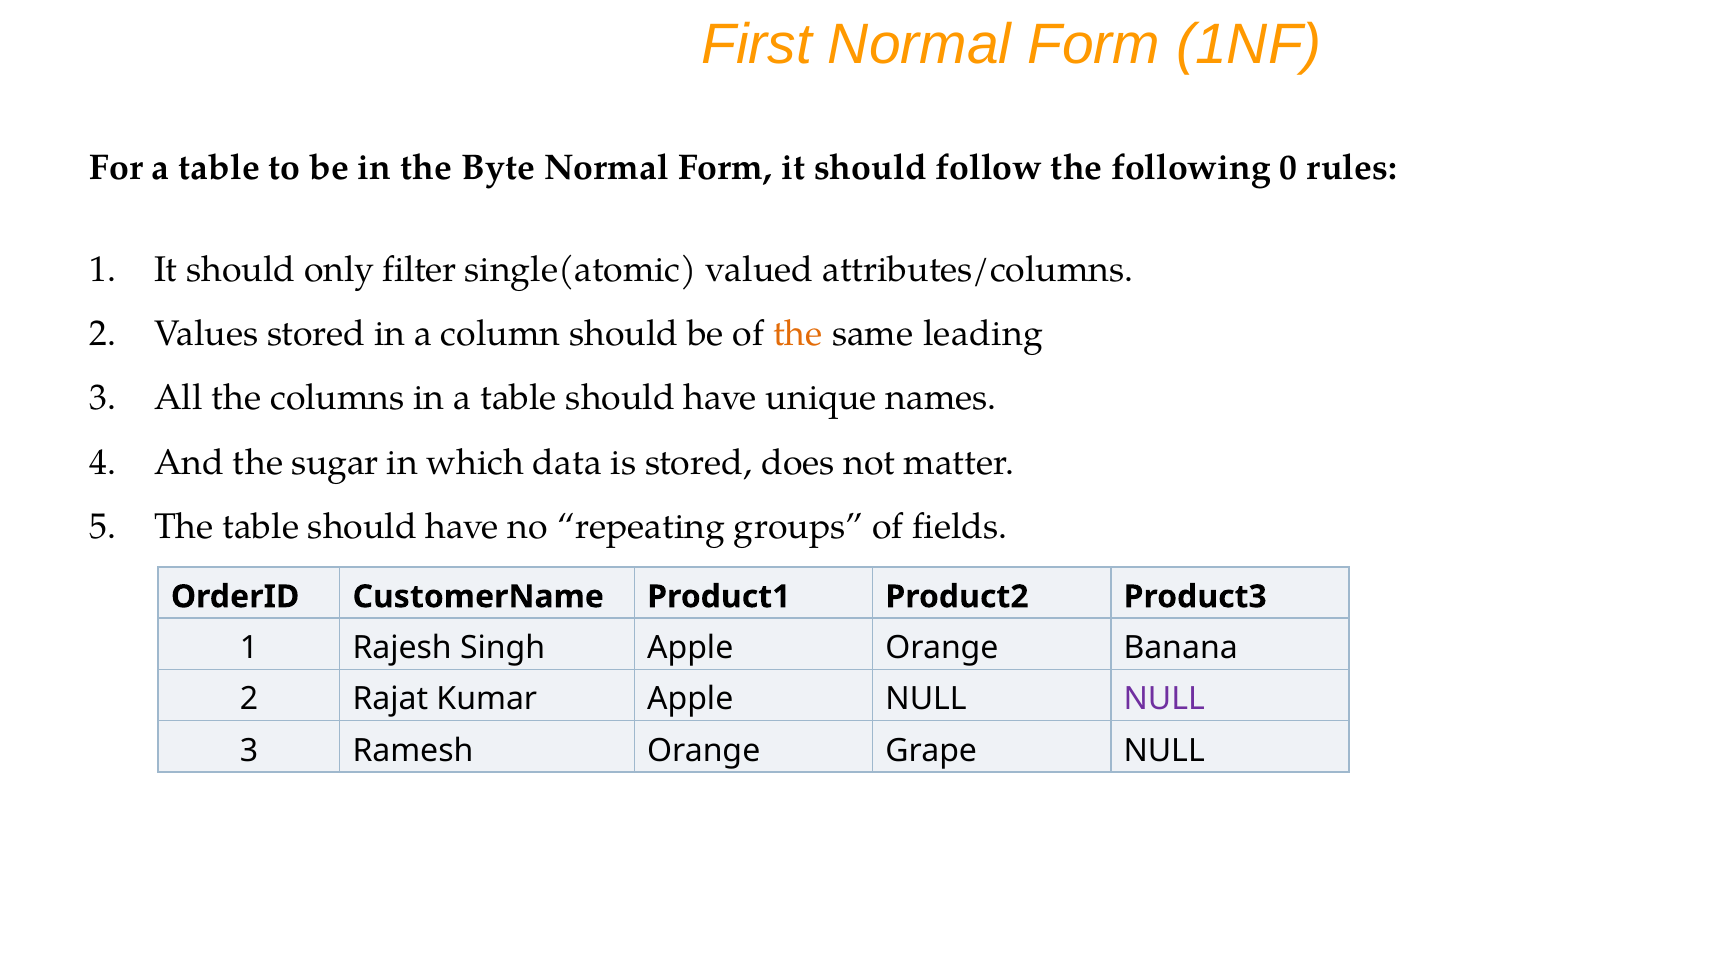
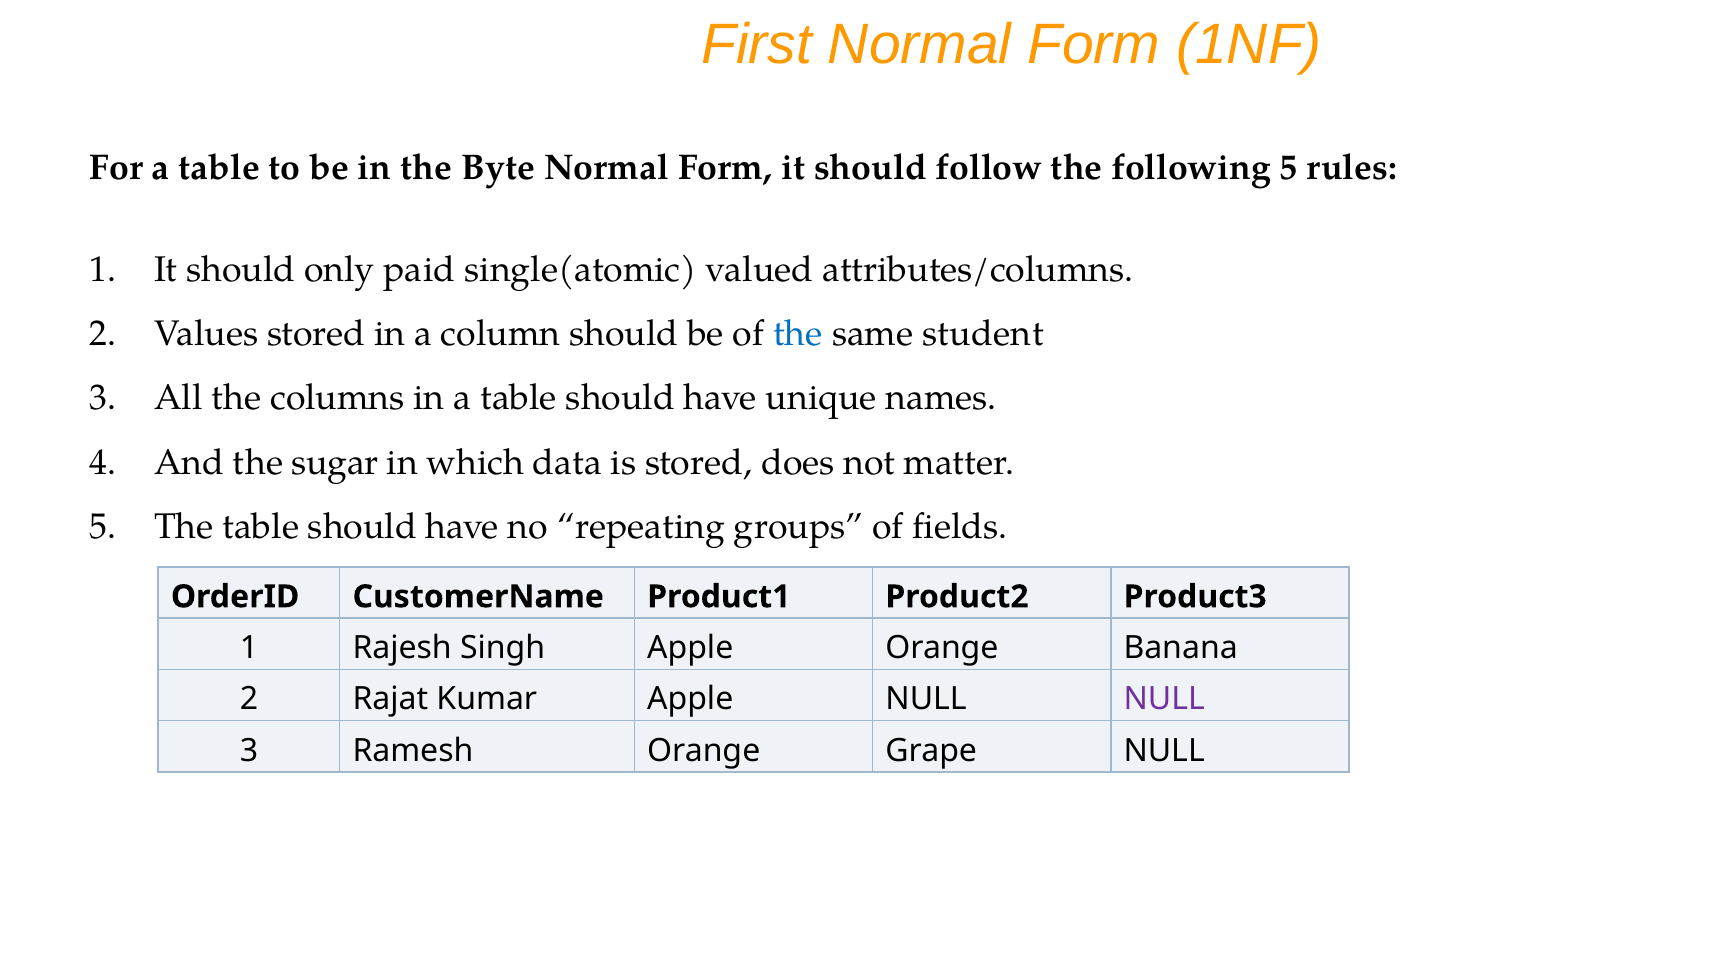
following 0: 0 -> 5 (1289, 168)
filter: filter -> paid (419, 270)
the colour: orange -> blue (798, 334)
leading: leading -> student (983, 334)
